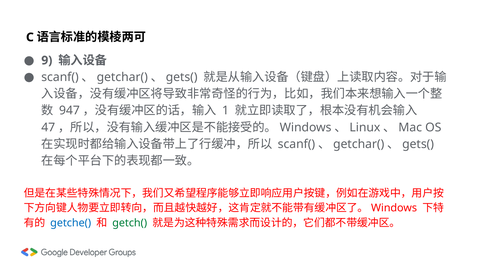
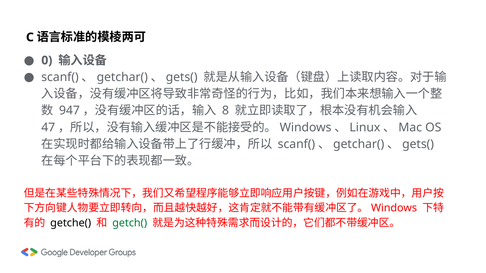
9: 9 -> 0 (47, 60)
1: 1 -> 8 (225, 111)
getche( colour: blue -> black (71, 223)
